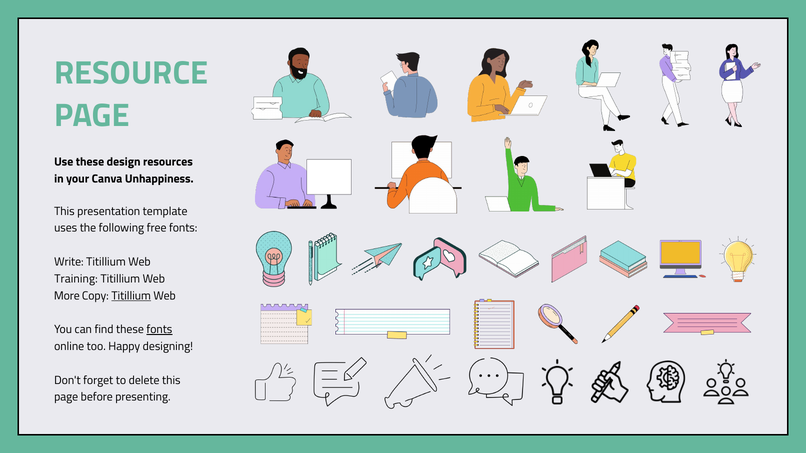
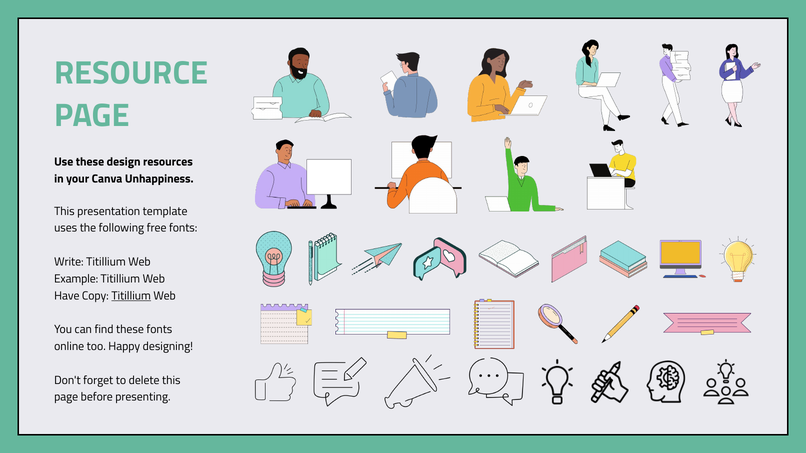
Training: Training -> Example (76, 279)
More: More -> Have (67, 296)
fonts underline: present -> none (159, 330)
